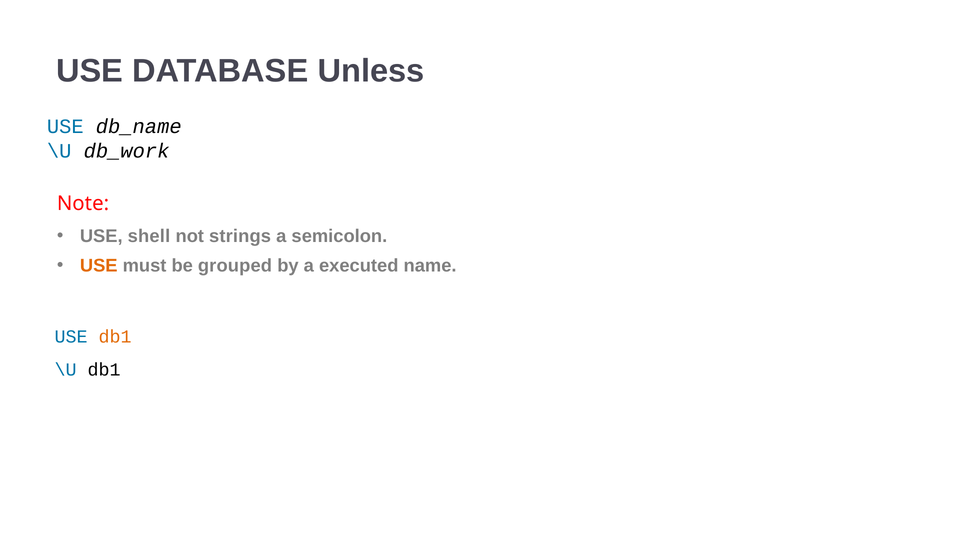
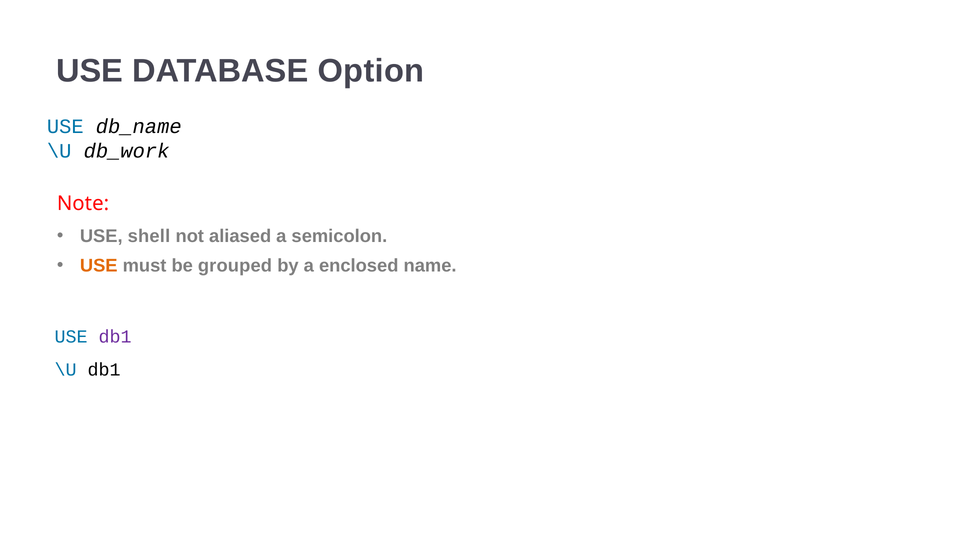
Unless: Unless -> Option (371, 71)
strings: strings -> aliased (240, 236)
executed: executed -> enclosed (359, 266)
db1 colour: orange -> purple (115, 337)
